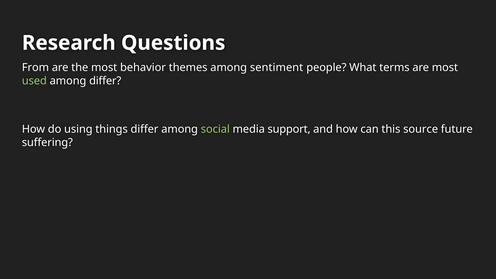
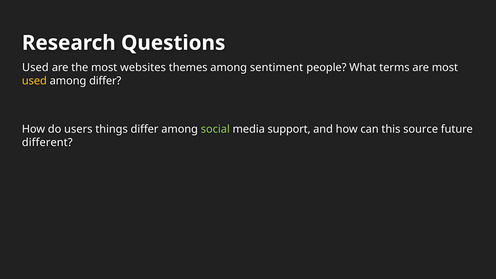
From: From -> Used (35, 68)
behavior: behavior -> websites (143, 68)
used colour: light green -> yellow (34, 81)
using: using -> users (78, 129)
suffering: suffering -> different (47, 142)
